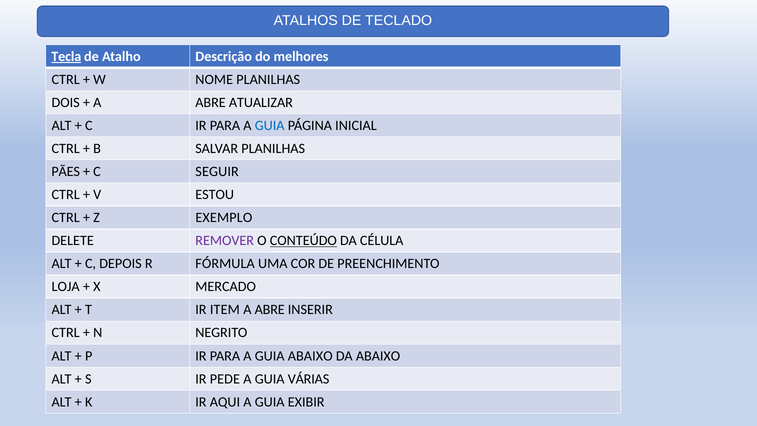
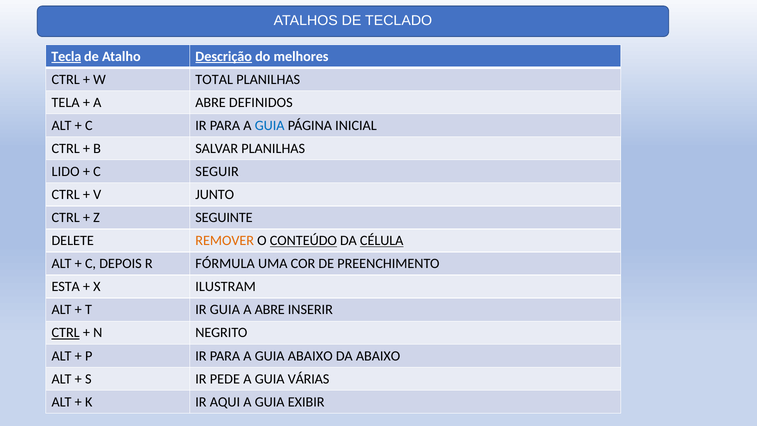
Descrição underline: none -> present (224, 56)
NOME: NOME -> TOTAL (214, 79)
DOIS: DOIS -> TELA (66, 102)
ATUALIZAR: ATUALIZAR -> DEFINIDOS (261, 102)
PÃES: PÃES -> LIDO (66, 171)
ESTOU: ESTOU -> JUNTO (215, 194)
EXEMPLO: EXEMPLO -> SEGUINTE (224, 218)
REMOVER colour: purple -> orange (225, 241)
CÉLULA underline: none -> present (382, 241)
LOJA: LOJA -> ESTA (66, 287)
MERCADO: MERCADO -> ILUSTRAM (226, 287)
IR ITEM: ITEM -> GUIA (225, 310)
CTRL underline: none -> present (66, 333)
